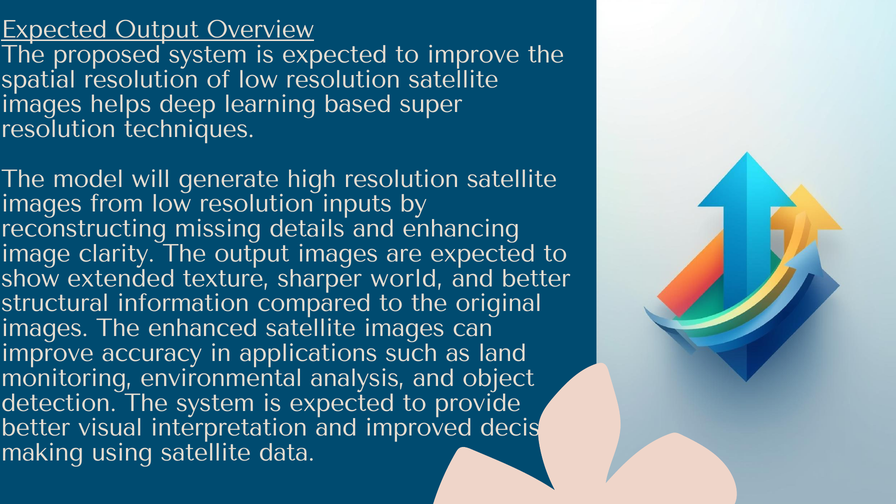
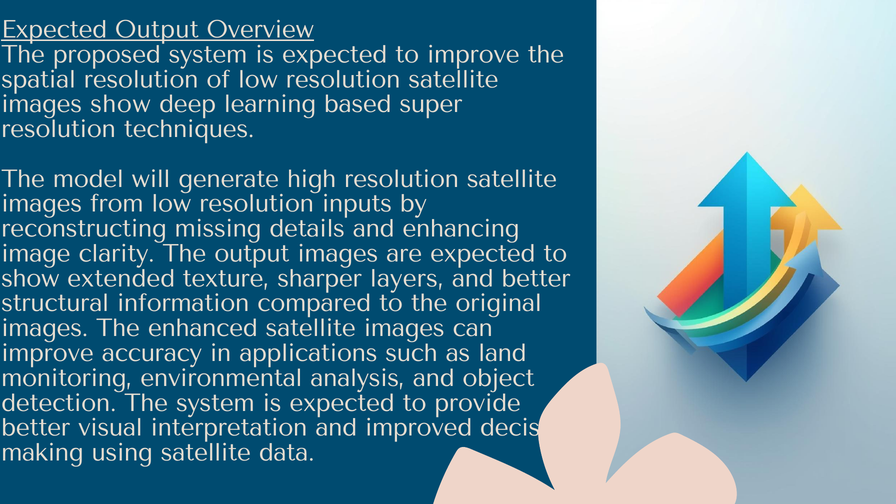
images helps: helps -> show (121, 104)
world: world -> layers (407, 278)
